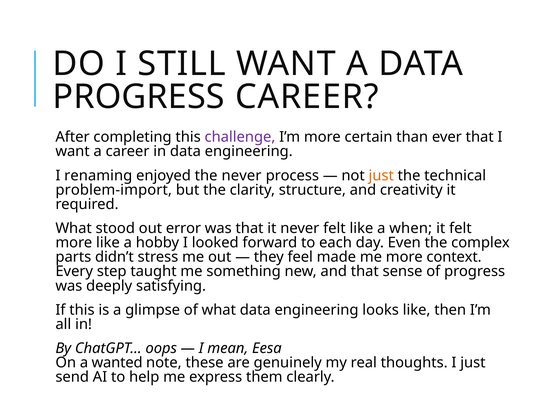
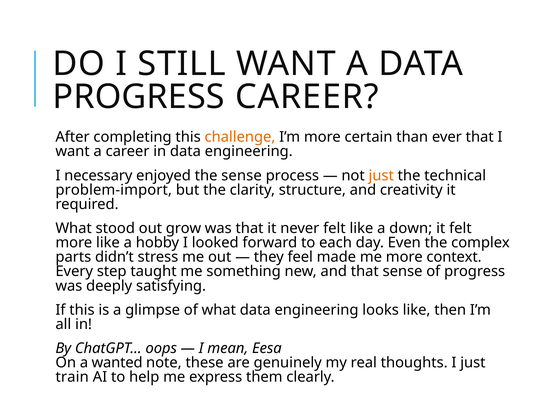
challenge colour: purple -> orange (240, 137)
renaming: renaming -> necessary (98, 176)
the never: never -> sense (241, 176)
error: error -> grow (183, 228)
when: when -> down (411, 228)
send: send -> train (72, 377)
